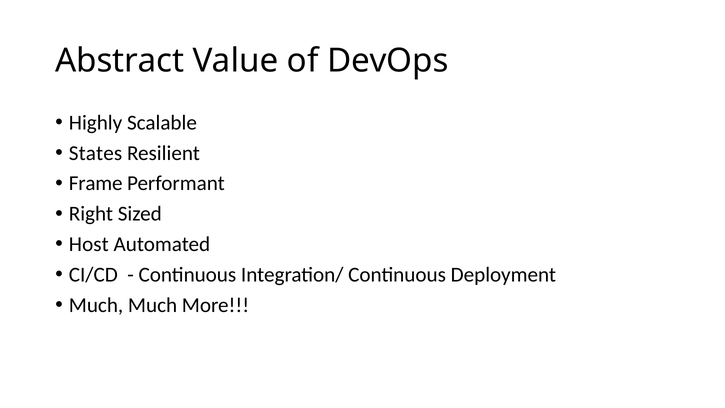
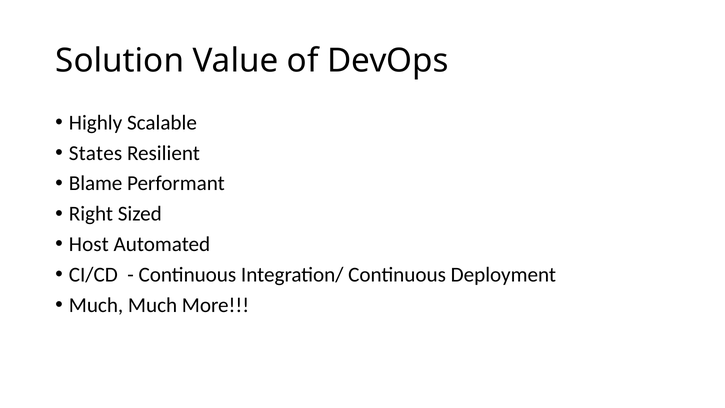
Abstract: Abstract -> Solution (120, 61)
Frame: Frame -> Blame (96, 183)
